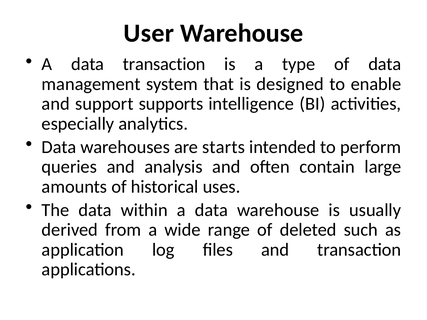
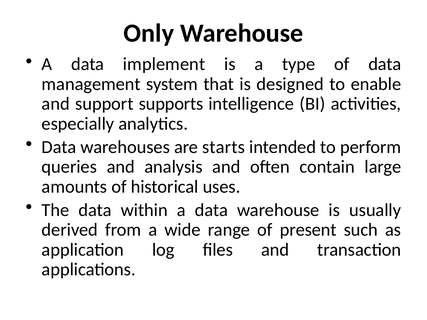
User: User -> Only (149, 33)
data transaction: transaction -> implement (164, 64)
deleted: deleted -> present (308, 230)
